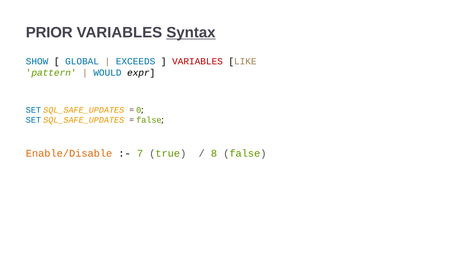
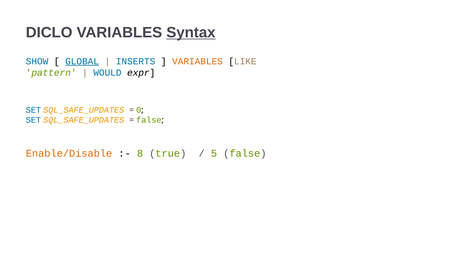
PRIOR: PRIOR -> DICLO (49, 33)
GLOBAL underline: none -> present (82, 61)
EXCEEDS: EXCEEDS -> INSERTS (136, 61)
VARIABLES colour: red -> orange (198, 61)
7: 7 -> 8 (140, 154)
8: 8 -> 5 (214, 154)
